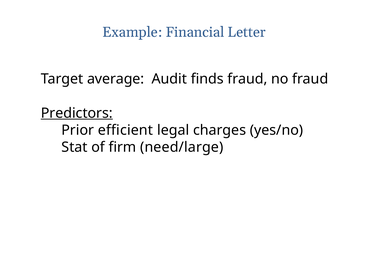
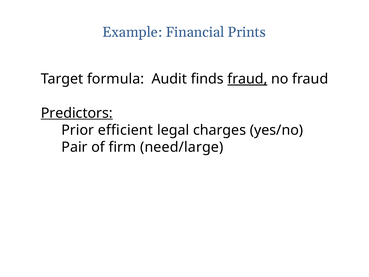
Letter: Letter -> Prints (247, 32)
average: average -> formula (116, 79)
fraud underline: none -> present (247, 79)
Stat: Stat -> Pair (75, 147)
